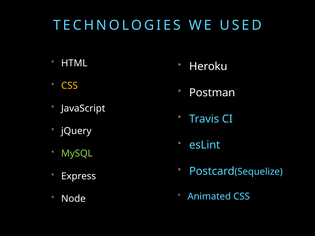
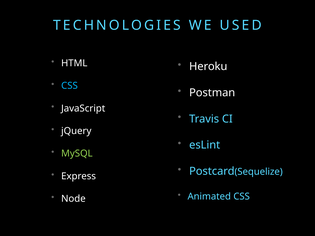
CSS colour: yellow -> light blue (70, 86)
